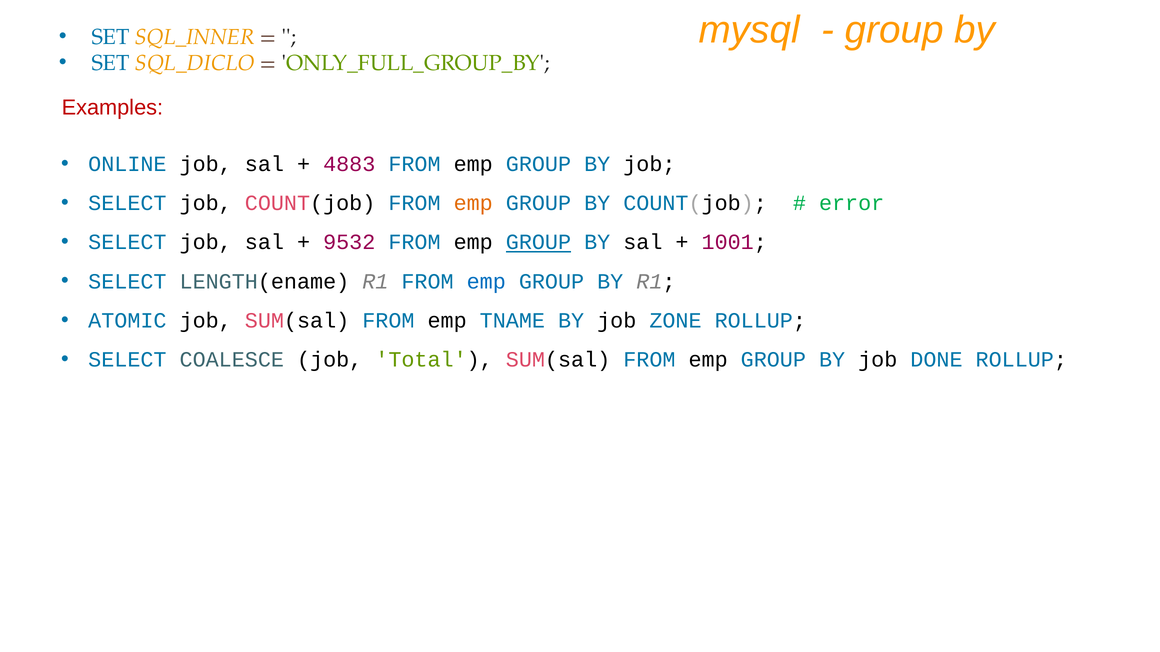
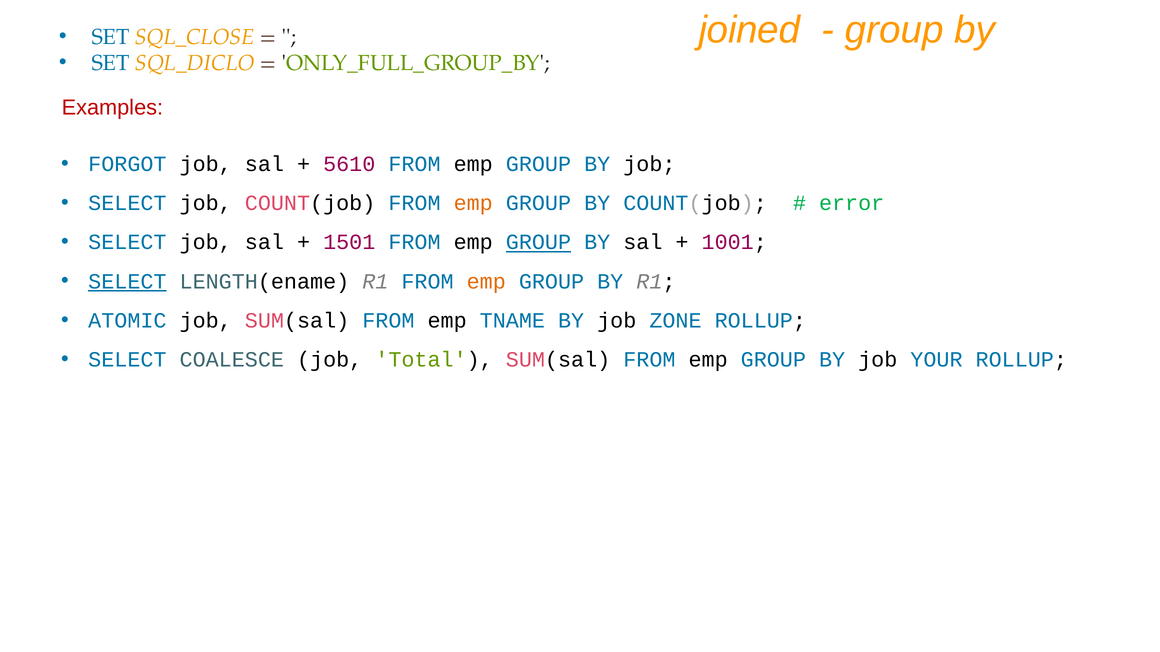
mysql: mysql -> joined (749, 30)
SQL_INNER: SQL_INNER -> SQL_CLOSE (195, 37)
ONLINE: ONLINE -> FORGOT (127, 164)
4883: 4883 -> 5610 (349, 164)
9532: 9532 -> 1501 (349, 242)
SELECT underline: none -> present (127, 282)
emp colour: blue -> orange (486, 282)
DONE: DONE -> YOUR (936, 360)
